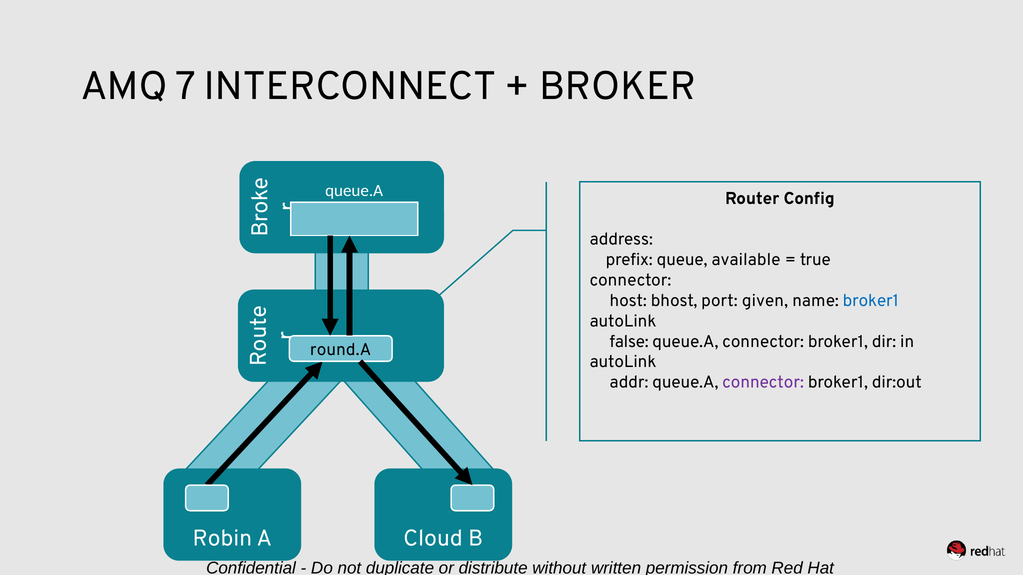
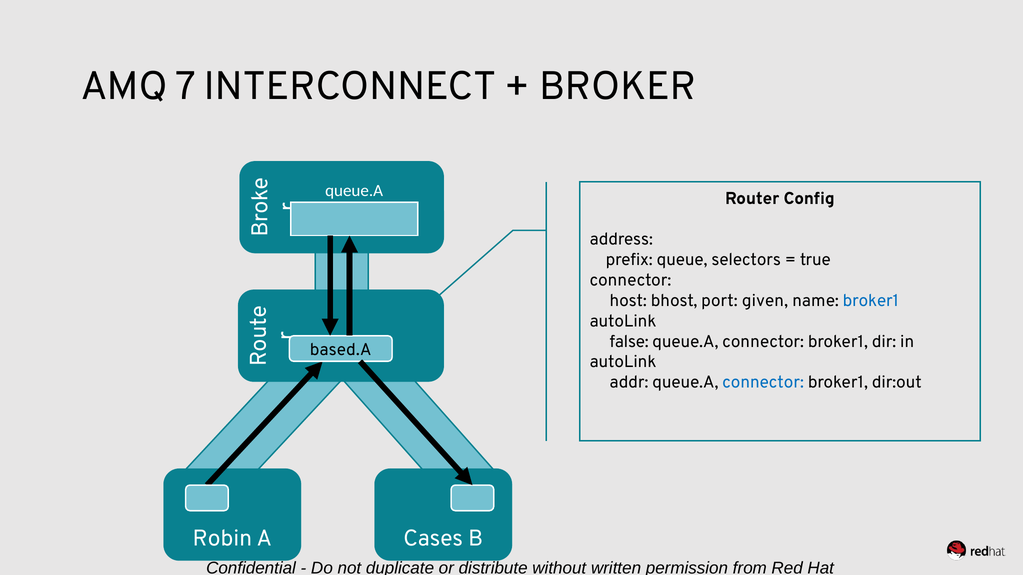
available: available -> selectors (746, 260)
round.A: round.A -> based.A (341, 350)
connector colour: purple -> blue (763, 383)
Cloud: Cloud -> Cases (433, 539)
